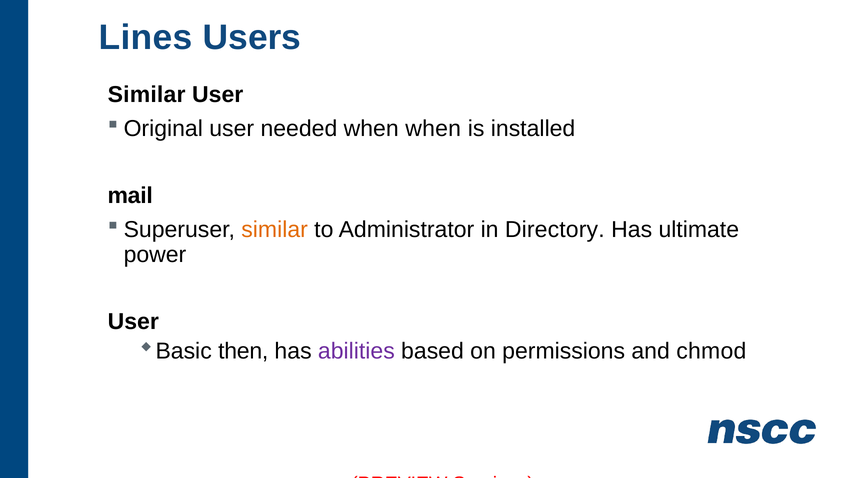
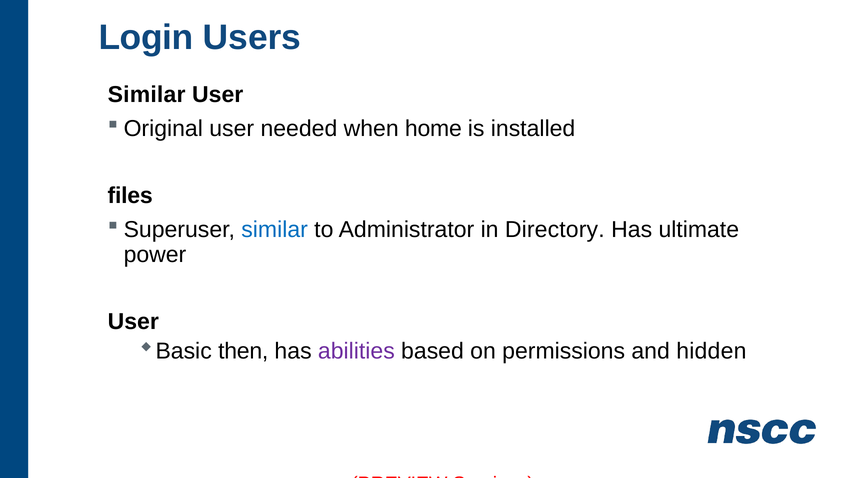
Lines: Lines -> Login (146, 38)
when when: when -> home (433, 129)
mail: mail -> files (130, 196)
similar colour: orange -> blue (275, 230)
chmod: chmod -> hidden (711, 351)
